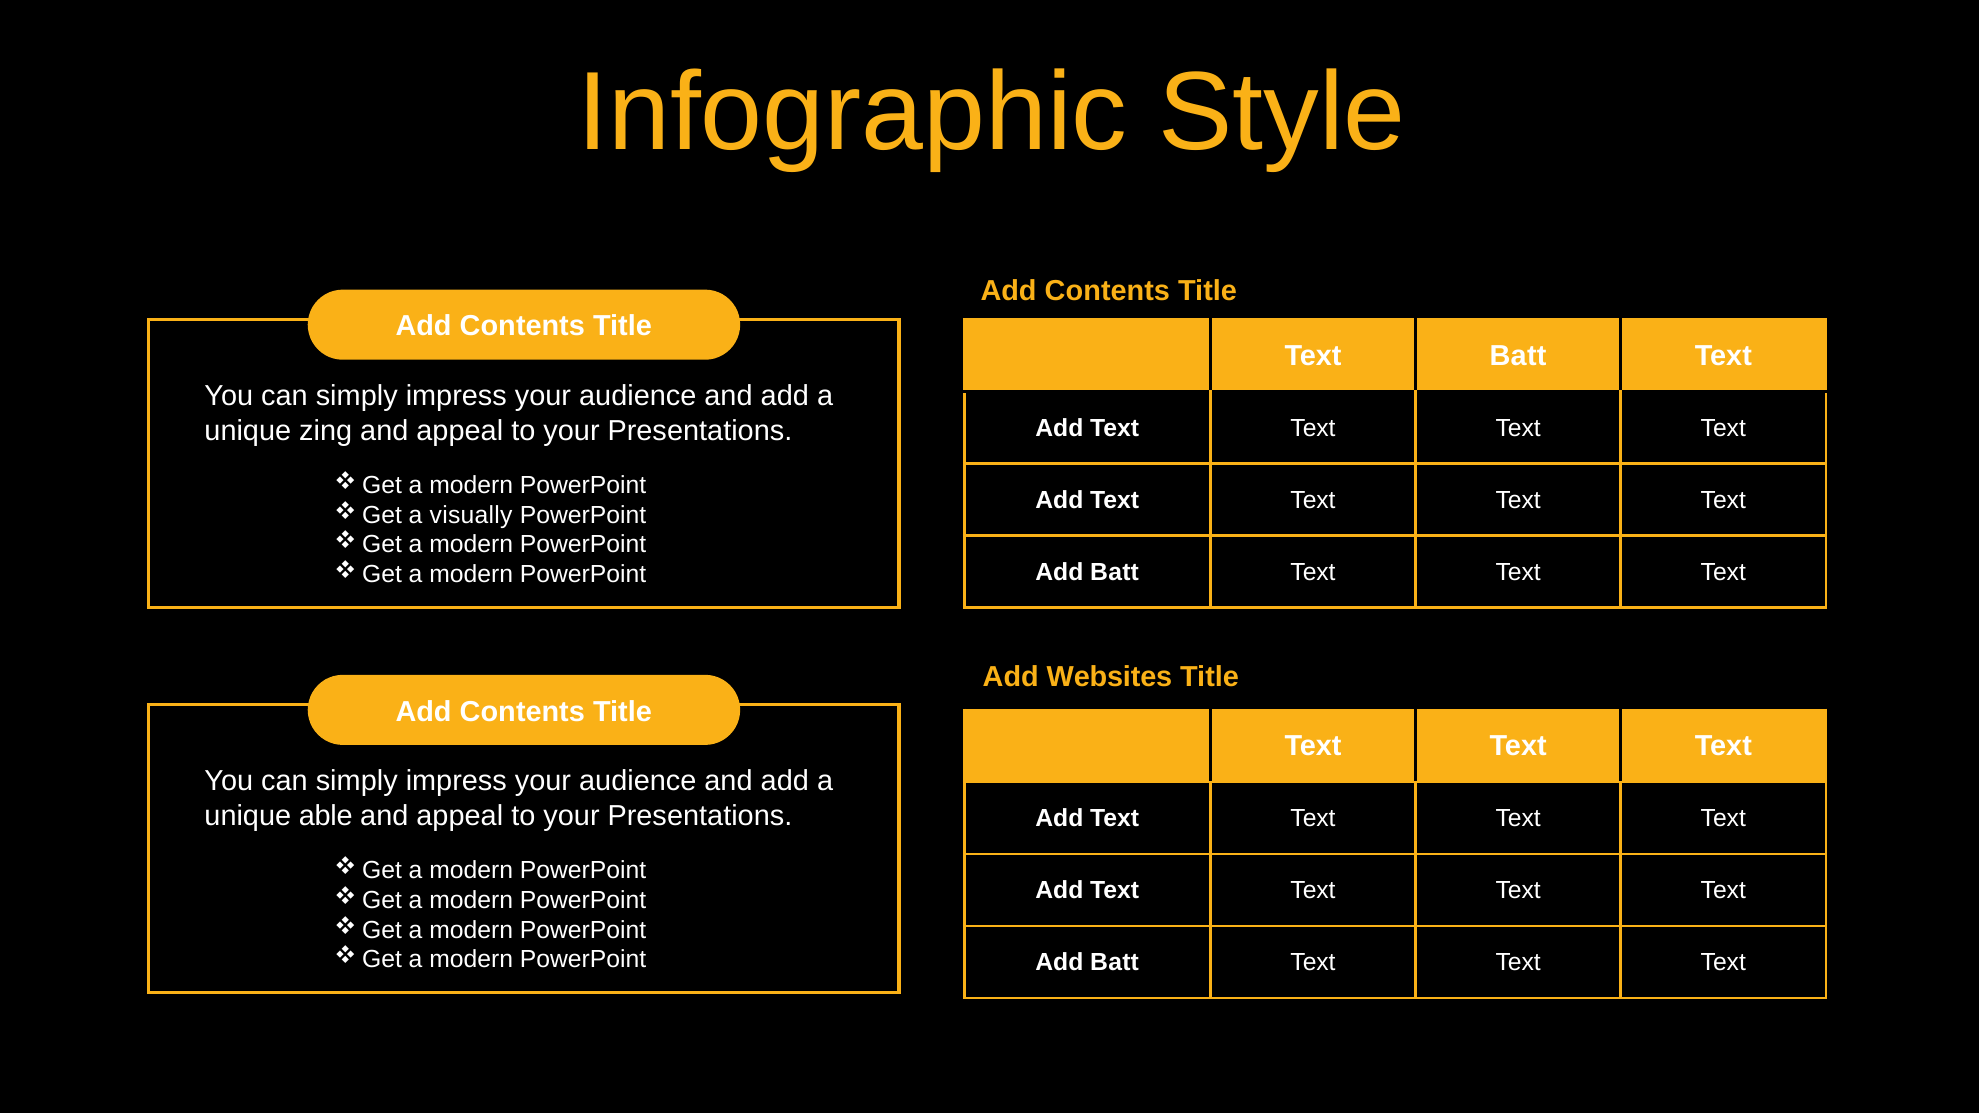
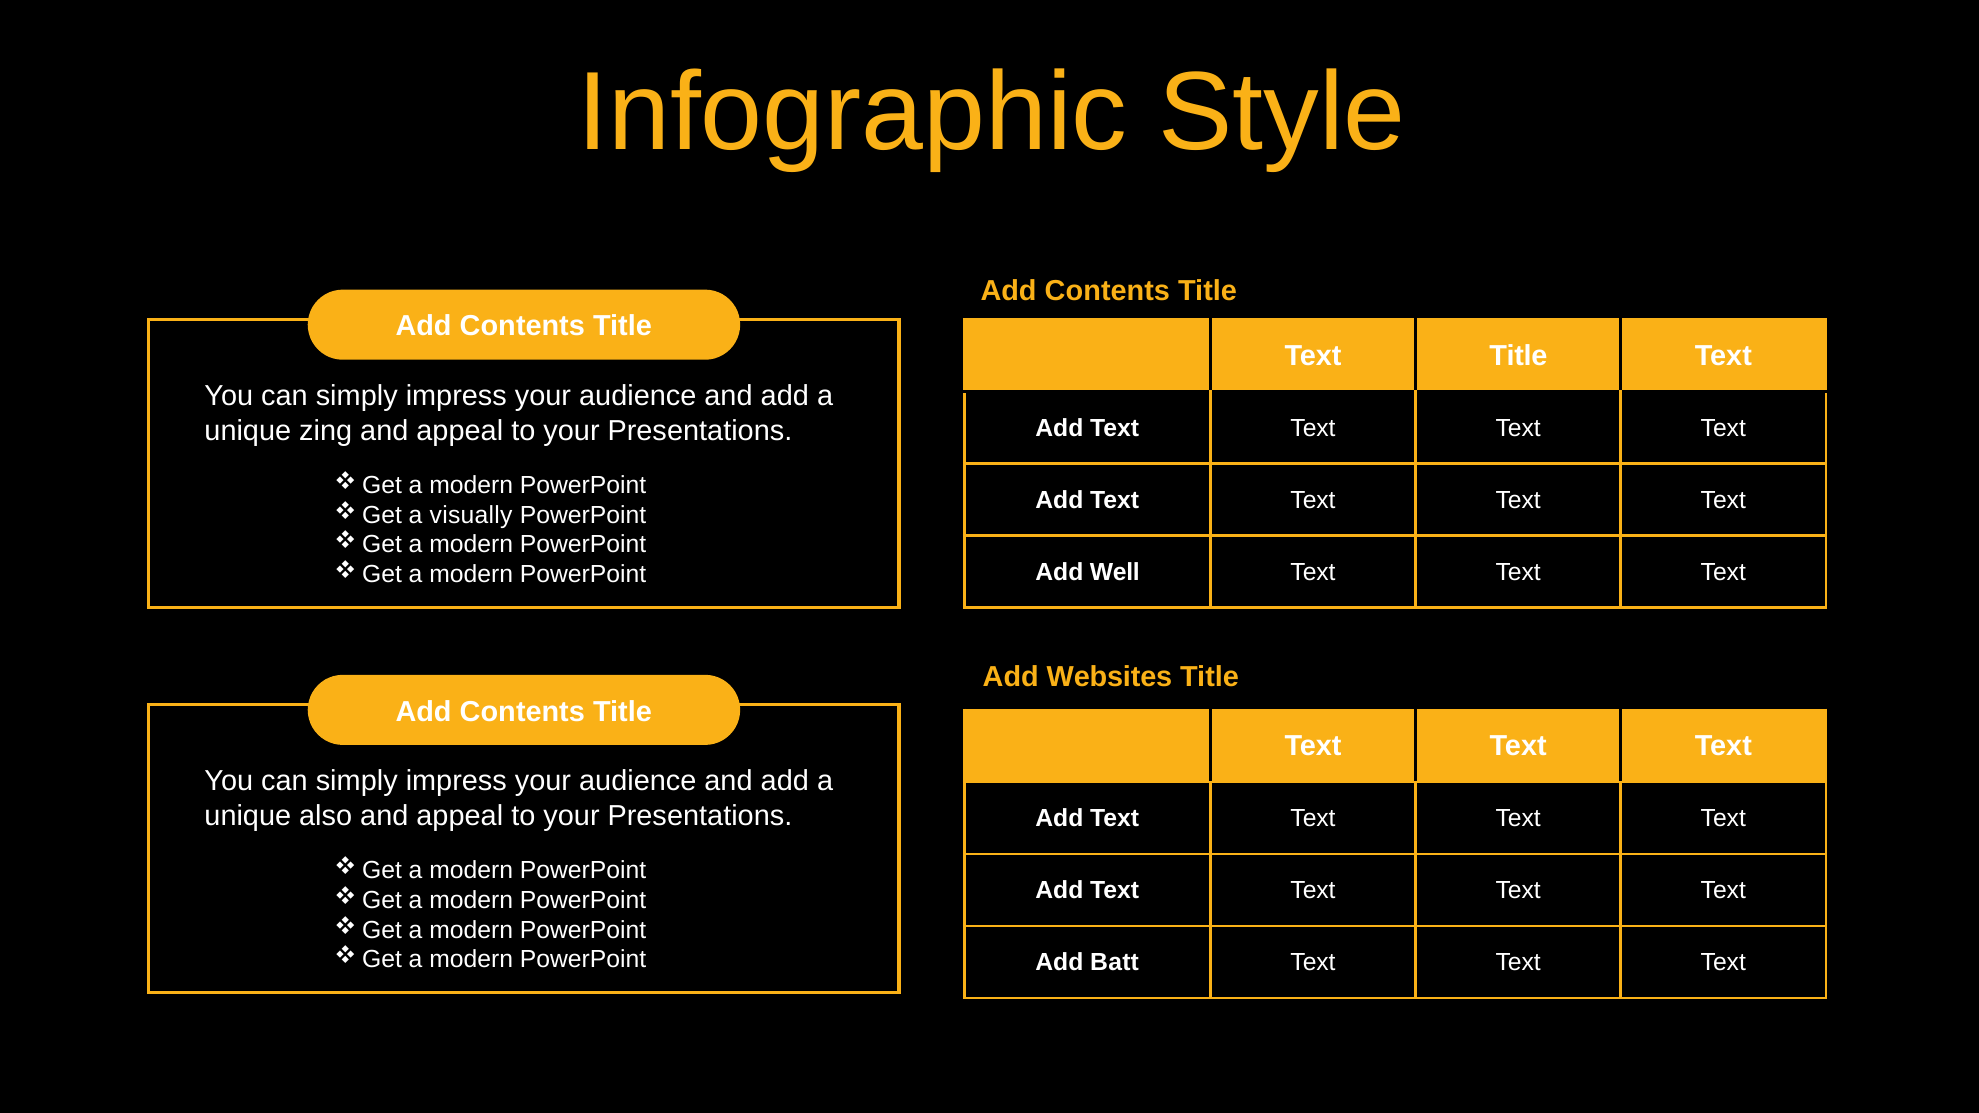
Text Batt: Batt -> Title (1518, 356)
Batt: Batt -> Well (1115, 572)
able: able -> also (326, 816)
